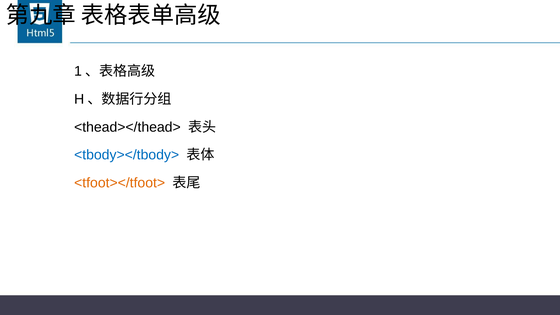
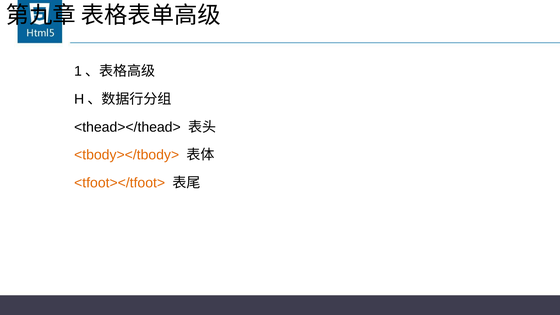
<tbody></tbody> colour: blue -> orange (127, 155)
